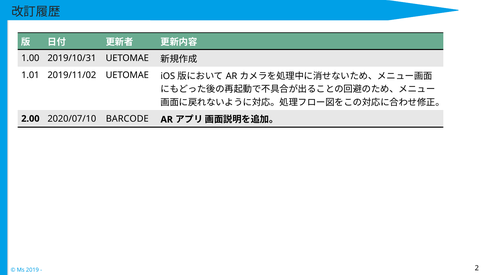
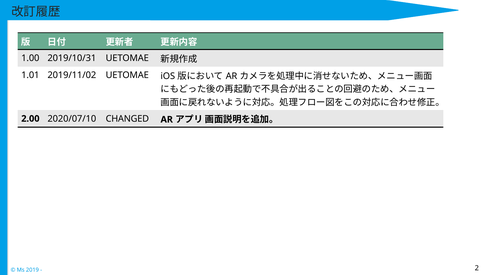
BARCODE: BARCODE -> CHANGED (127, 119)
